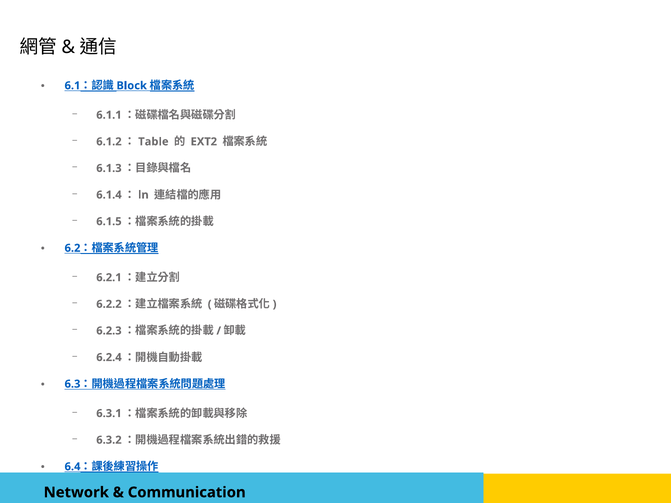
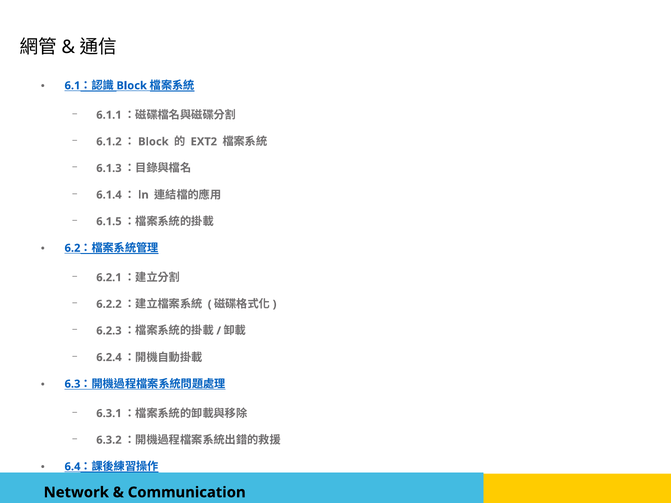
Table: Table -> Block (153, 142)
